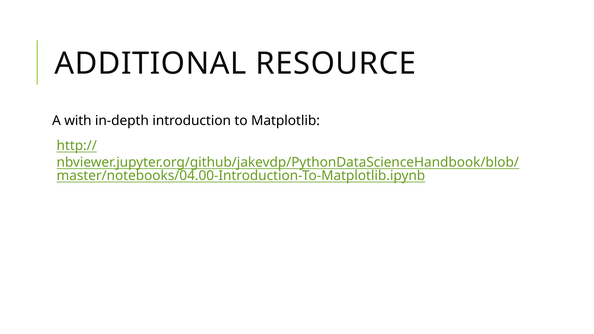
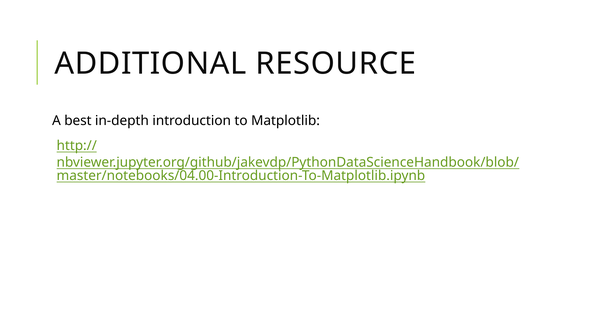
with: with -> best (78, 121)
